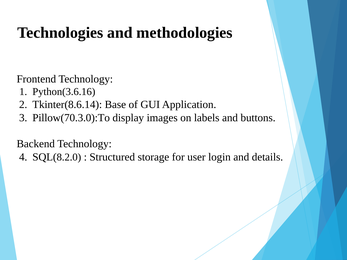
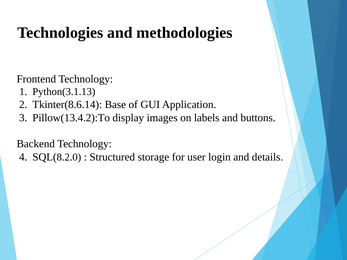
Python(3.6.16: Python(3.6.16 -> Python(3.1.13 (64, 92)
Pillow(70.3.0):To: Pillow(70.3.0):To -> Pillow(13.4.2):To (71, 118)
